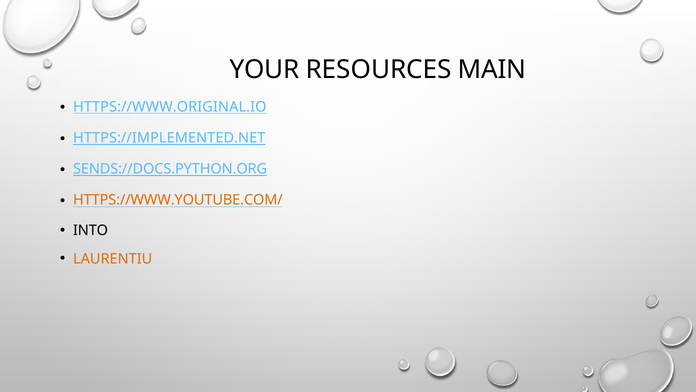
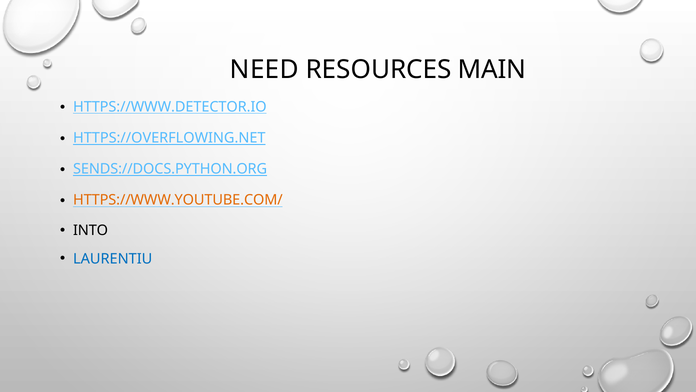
YOUR: YOUR -> NEED (264, 70)
HTTPS://WWW.ORIGINAL.IO: HTTPS://WWW.ORIGINAL.IO -> HTTPS://WWW.DETECTOR.IO (170, 107)
HTTPS://IMPLEMENTED.NET: HTTPS://IMPLEMENTED.NET -> HTTPS://OVERFLOWING.NET (169, 138)
LAURENTIU colour: orange -> blue (113, 258)
